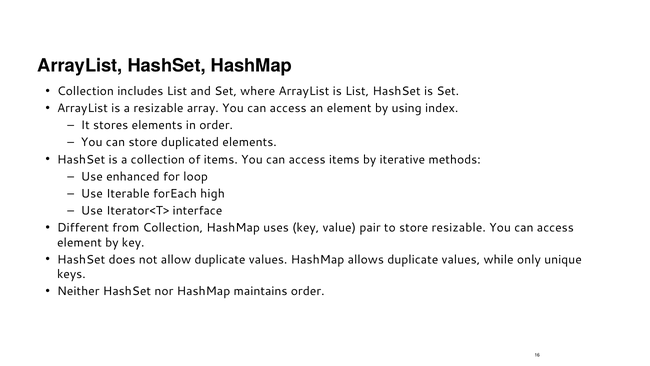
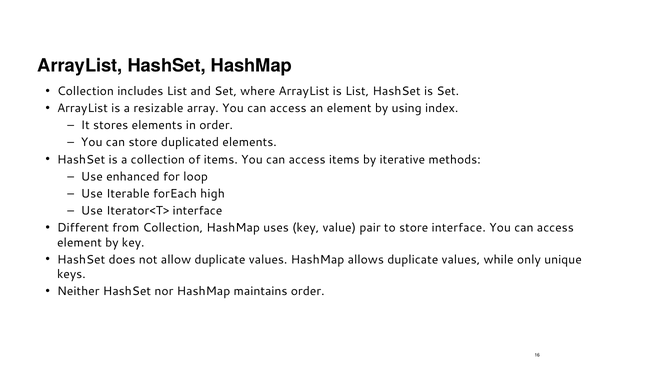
store resizable: resizable -> interface (459, 228)
